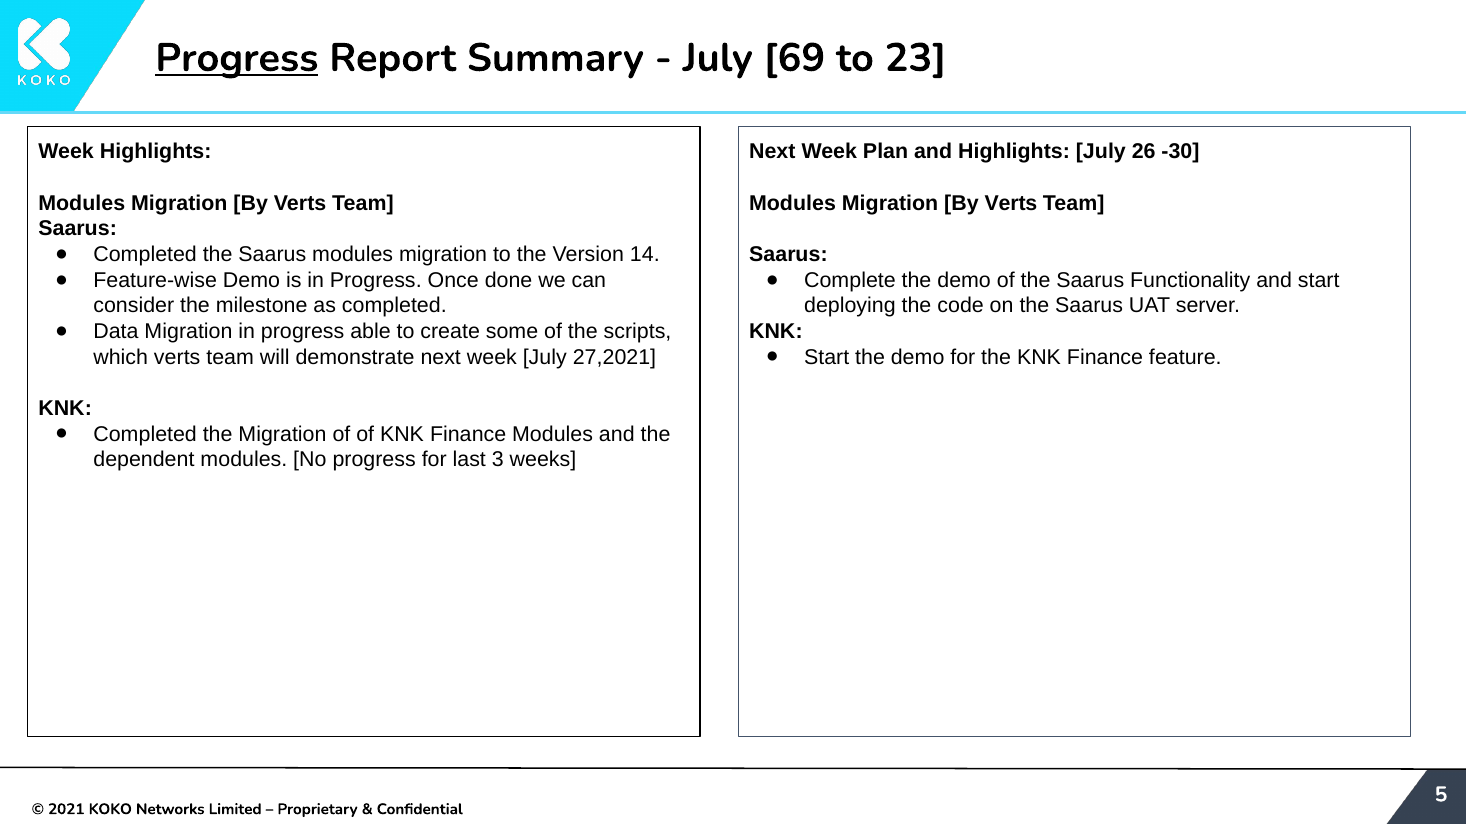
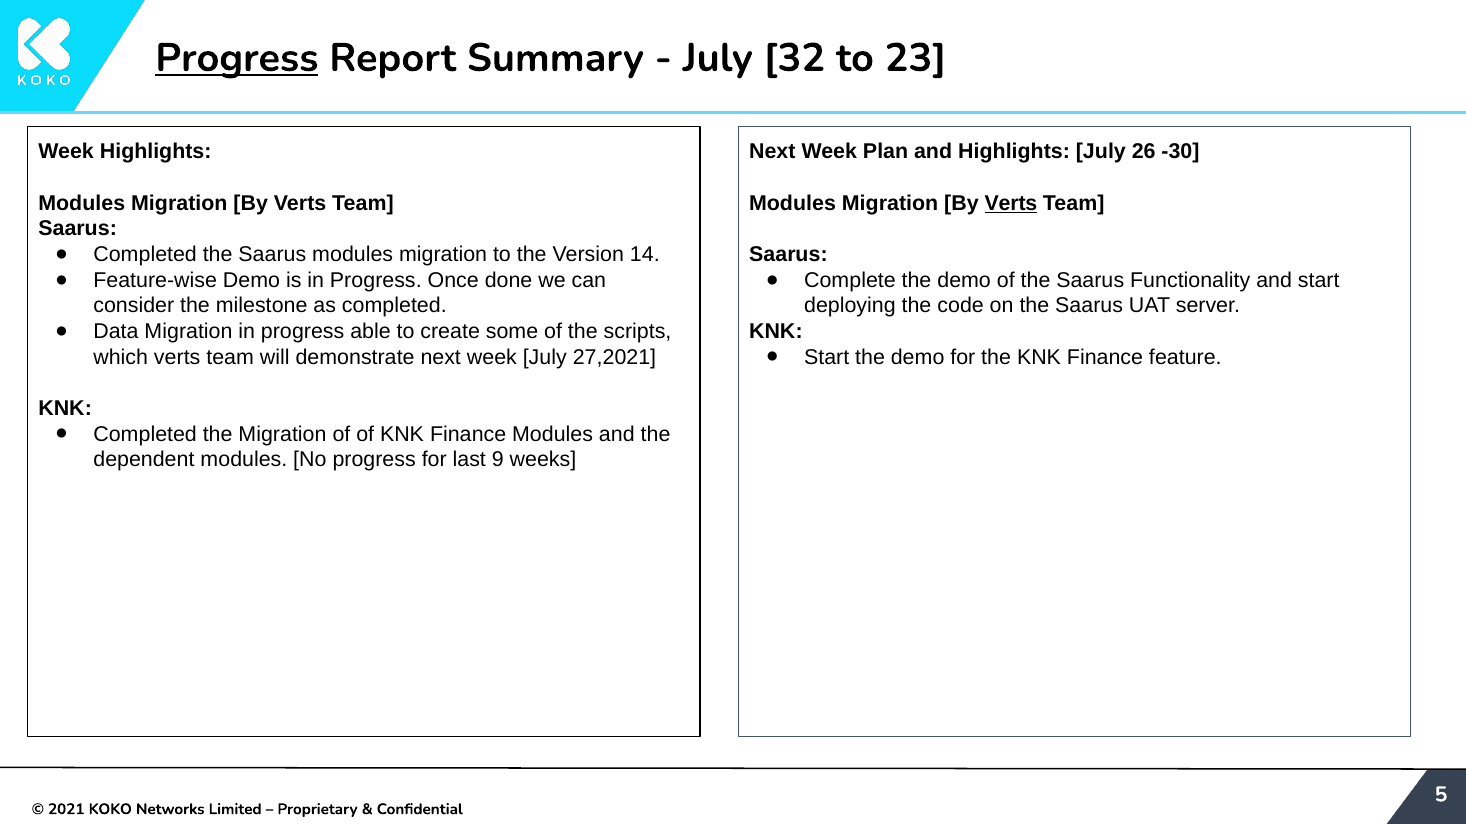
69: 69 -> 32 (794, 58)
Verts underline: none -> present (1011, 203)
3: 3 -> 9 (498, 460)
